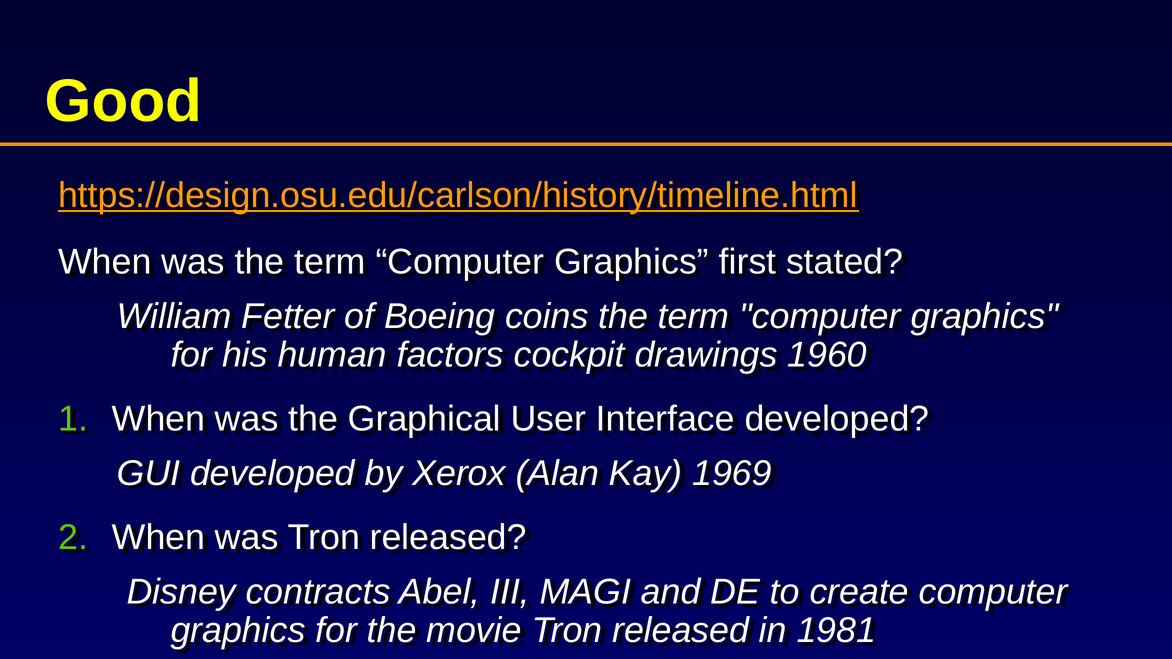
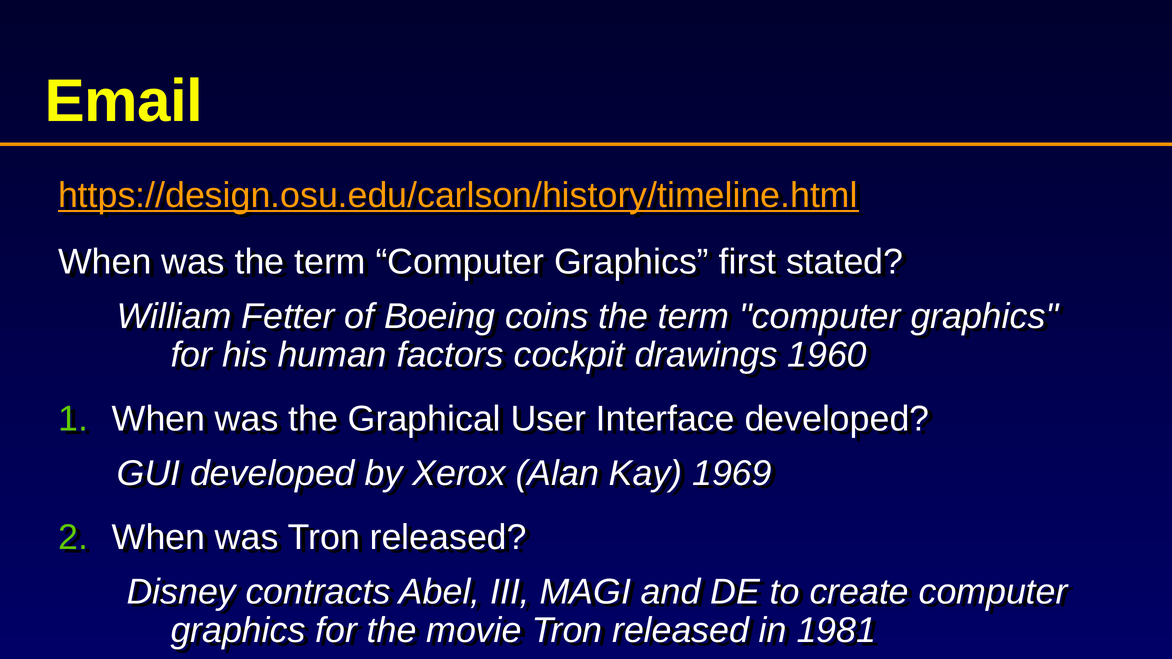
Good: Good -> Email (124, 102)
